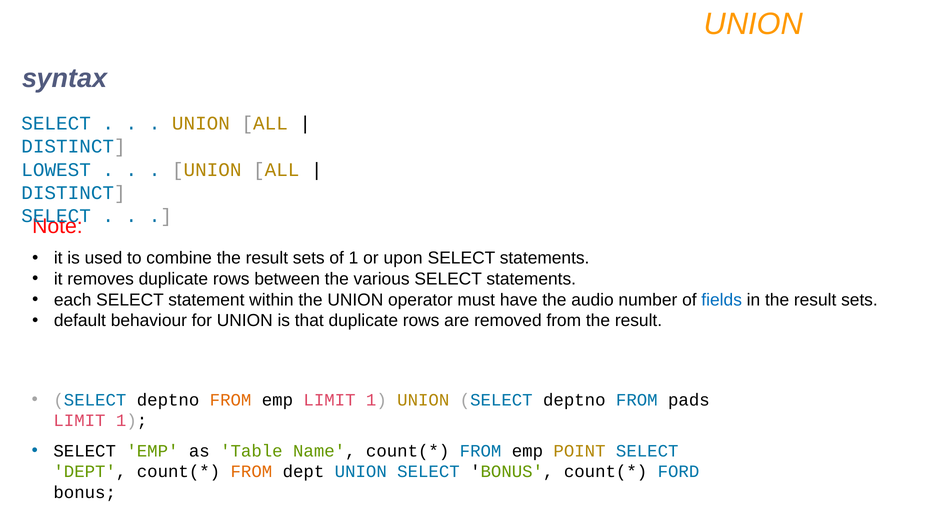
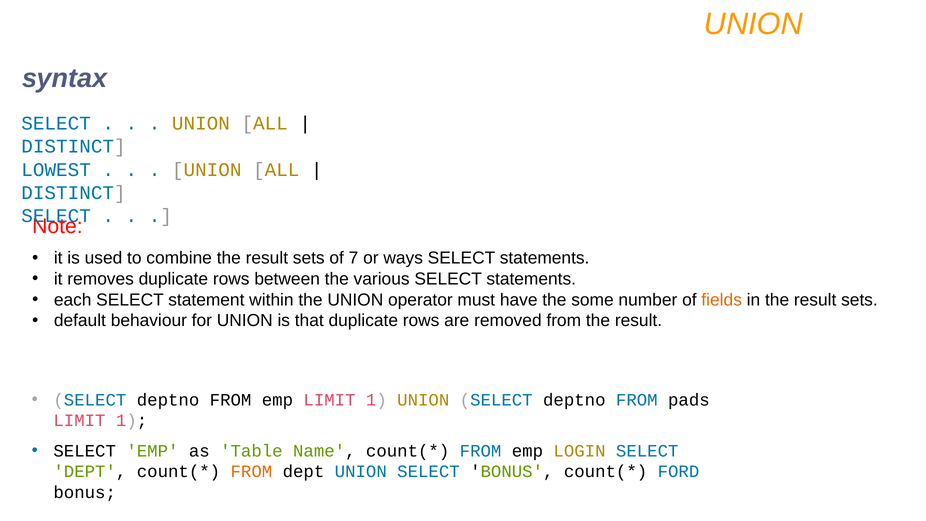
of 1: 1 -> 7 (354, 258)
upon: upon -> ways (403, 258)
audio: audio -> some (592, 300)
fields colour: blue -> orange (722, 300)
FROM colour: orange -> black (231, 400)
POINT: POINT -> LOGIN (580, 451)
